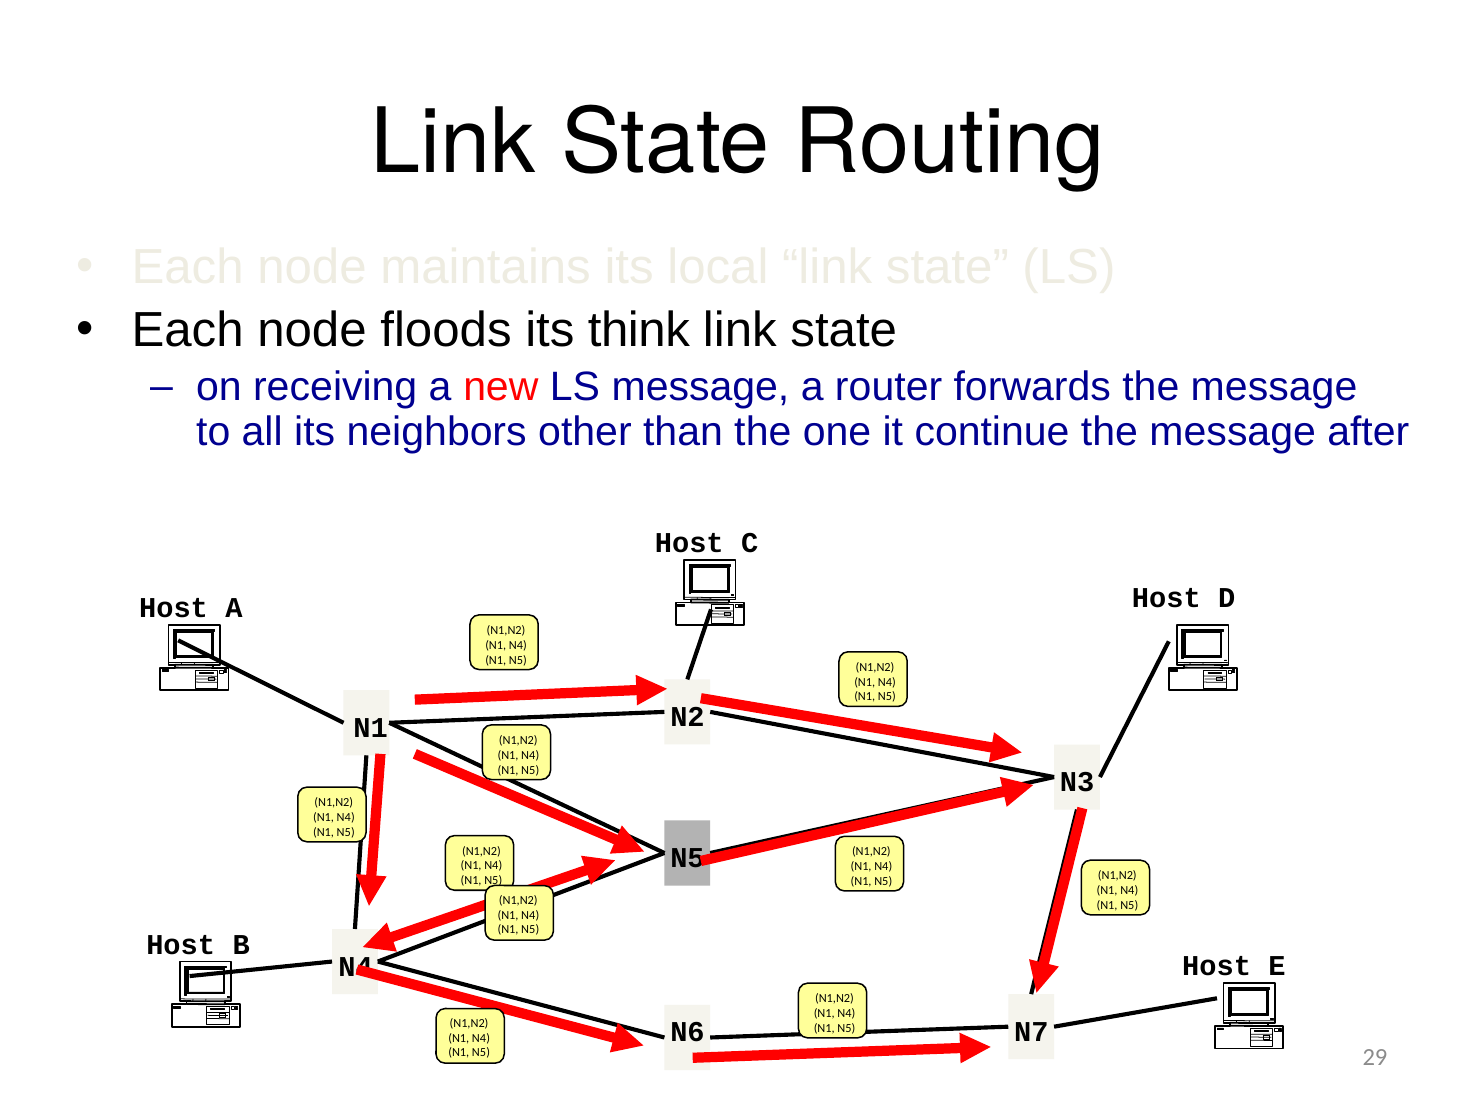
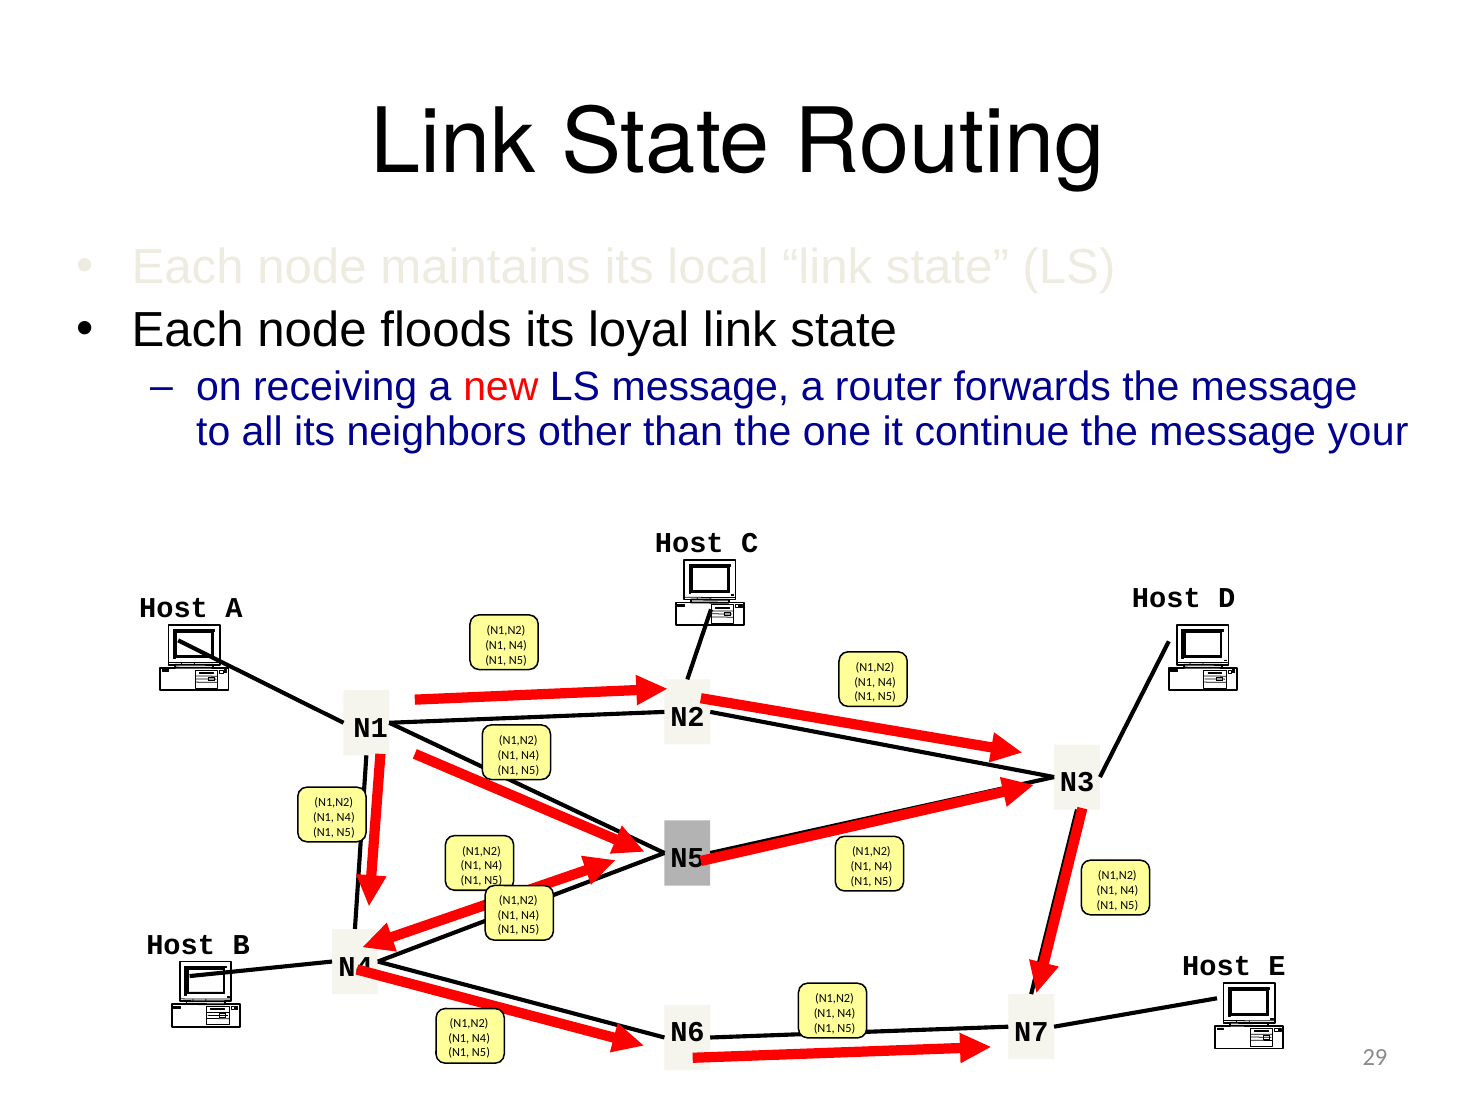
think: think -> loyal (639, 330)
after: after -> your (1368, 432)
